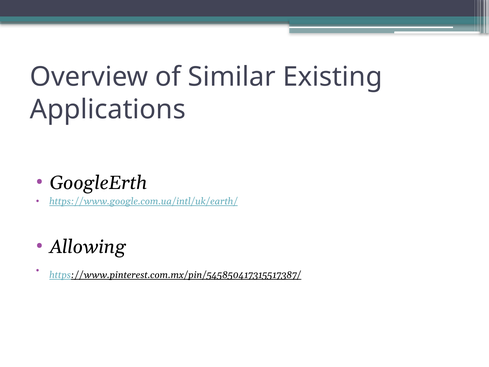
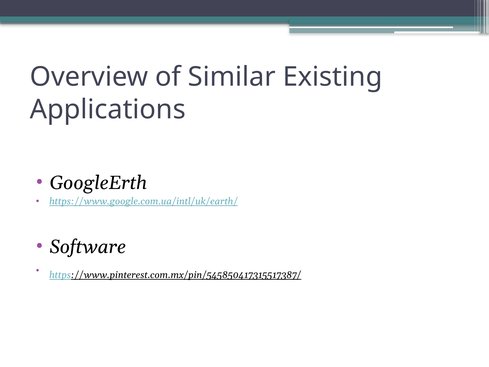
Allowing: Allowing -> Software (88, 247)
